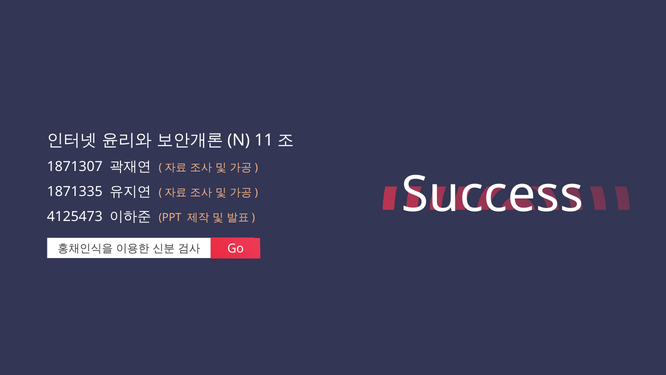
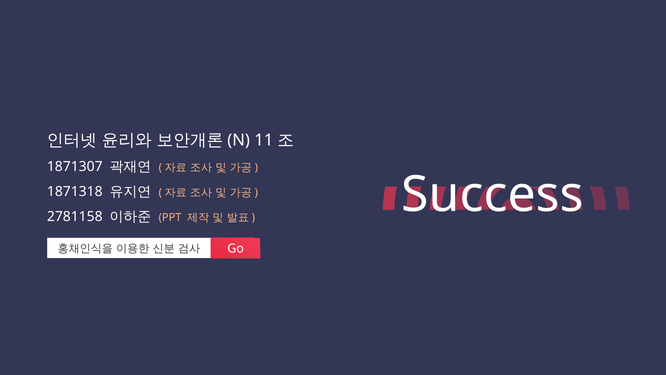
1871335: 1871335 -> 1871318 (75, 191)
4125473: 4125473 -> 2781158 (75, 216)
